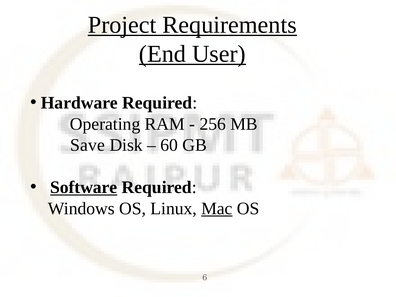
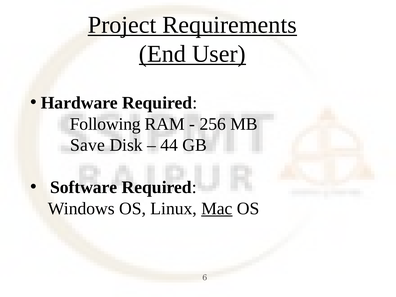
Operating: Operating -> Following (105, 124)
60: 60 -> 44 (169, 145)
Software underline: present -> none (84, 187)
